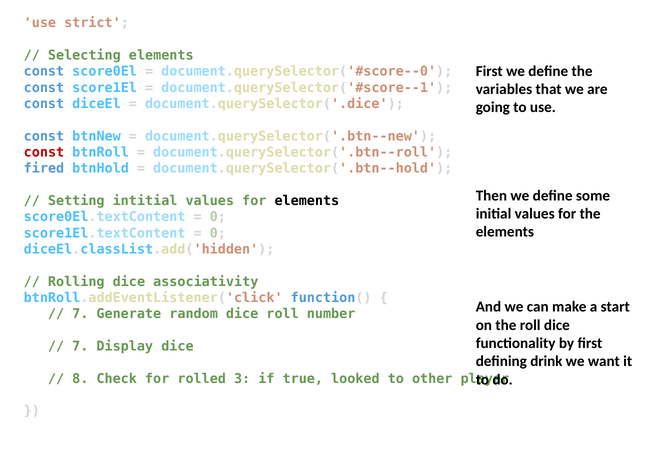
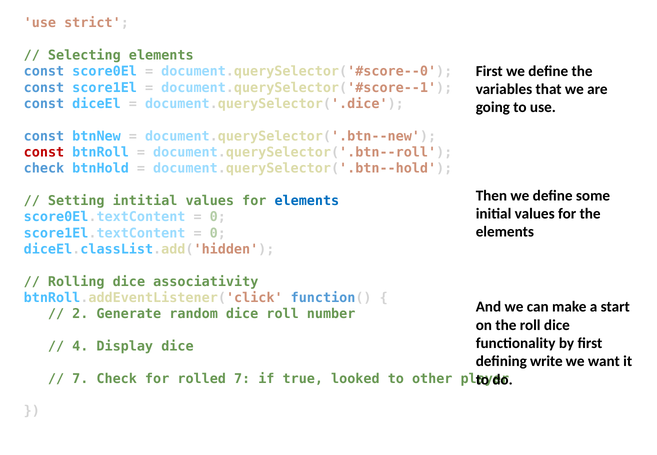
fired: fired -> check (44, 168)
elements colour: black -> blue (307, 201)
7: 7 -> 2 (80, 314)
7: 7 -> 4 (80, 346)
drink: drink -> write (546, 361)
8: 8 -> 7 (80, 379)
rolled 3: 3 -> 7 (242, 379)
